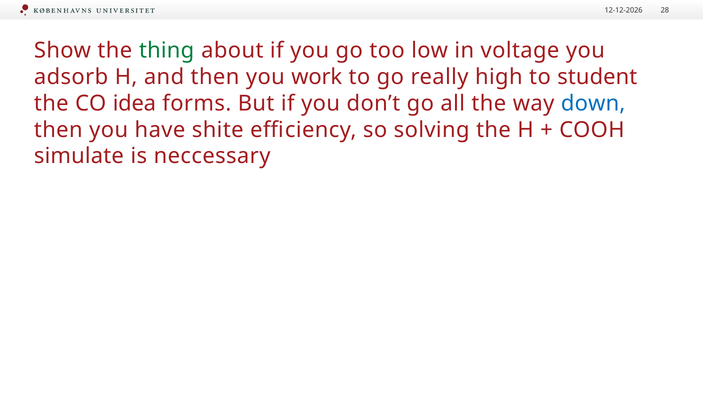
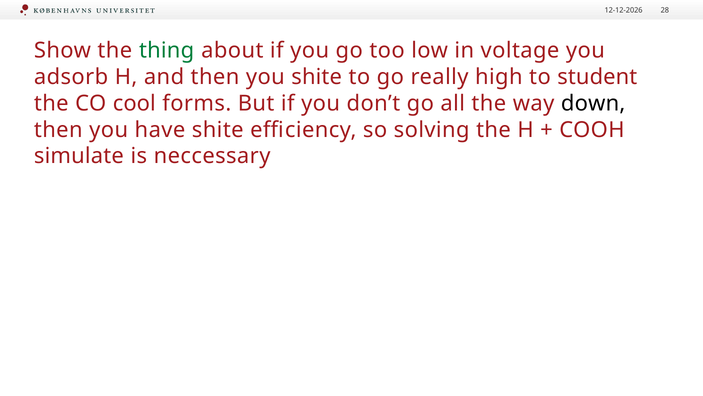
you work: work -> shite (317, 77)
idea: idea -> cool (134, 103)
down colour: blue -> black (593, 103)
